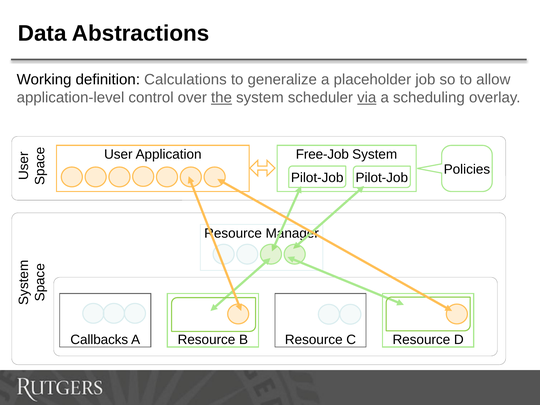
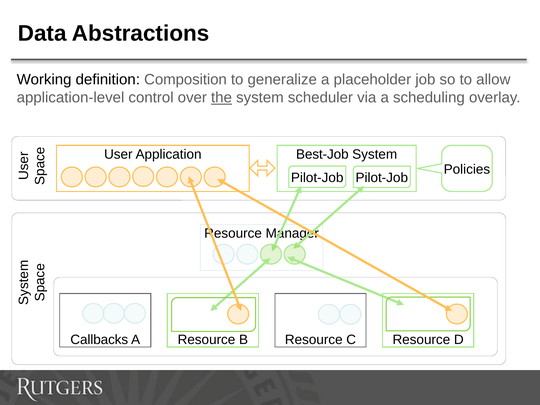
Calculations: Calculations -> Composition (185, 80)
via underline: present -> none (367, 98)
Free-Job: Free-Job -> Best-Job (322, 154)
